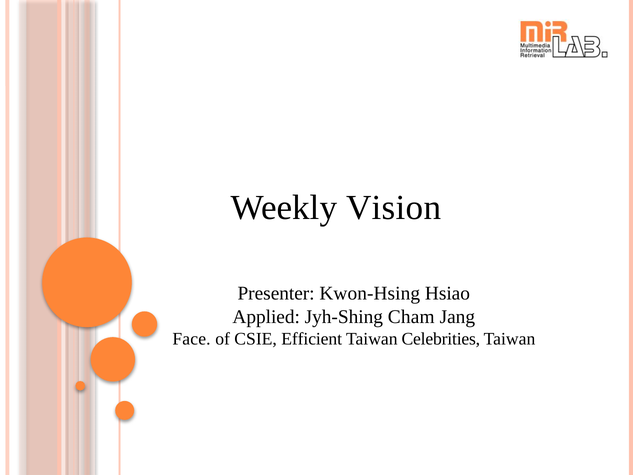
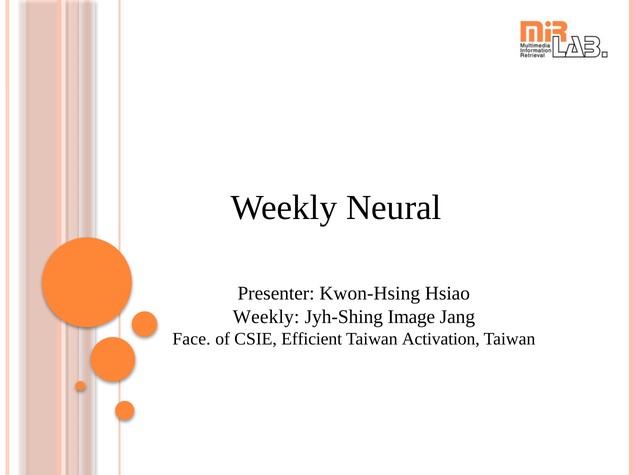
Vision: Vision -> Neural (394, 207)
Applied: Applied -> Weekly (266, 317)
Cham: Cham -> Image (411, 317)
Celebrities: Celebrities -> Activation (441, 339)
